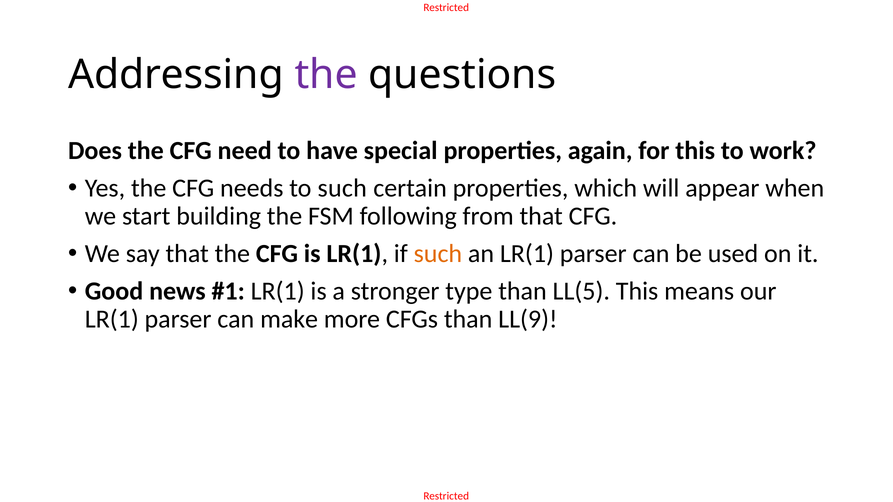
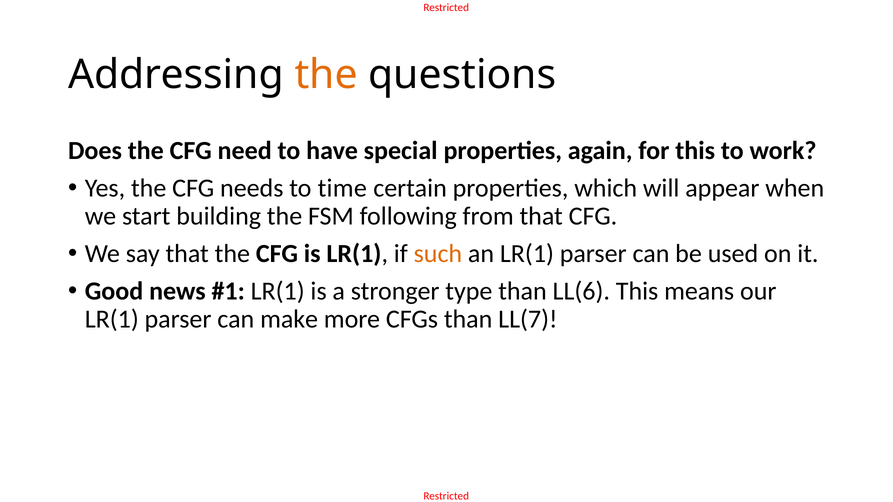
the colour: purple -> orange (326, 75)
to such: such -> time (342, 188)
LL(5: LL(5 -> LL(6 (581, 291)
LL(9: LL(9 -> LL(7 (528, 319)
